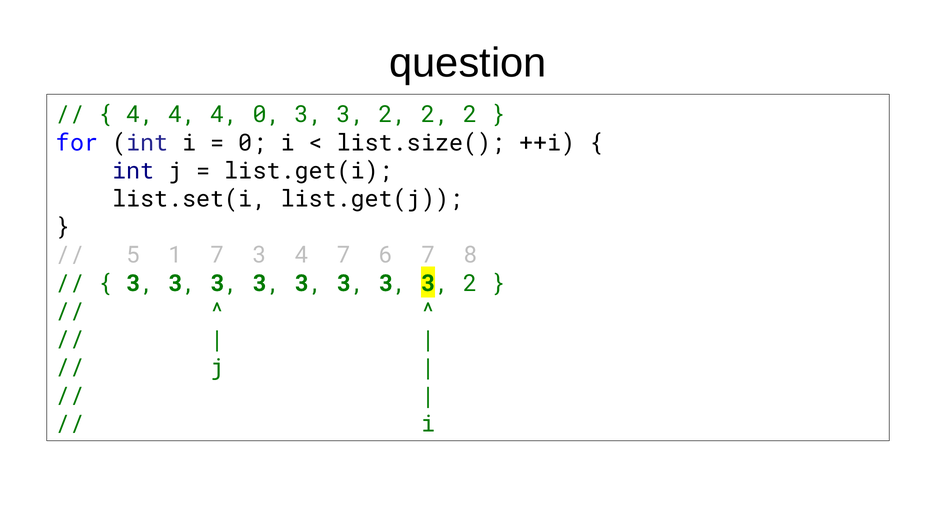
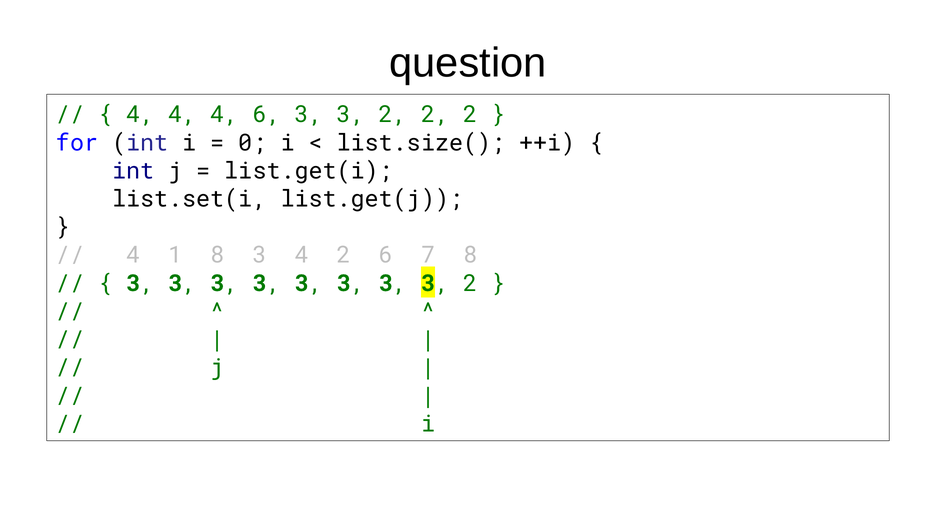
4 0: 0 -> 6 (267, 115)
5: 5 -> 4 (133, 255)
1 7: 7 -> 8 (217, 255)
4 7: 7 -> 2 (344, 255)
